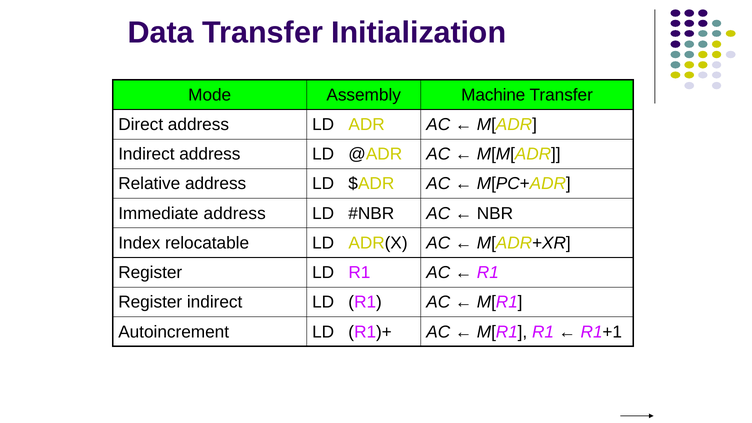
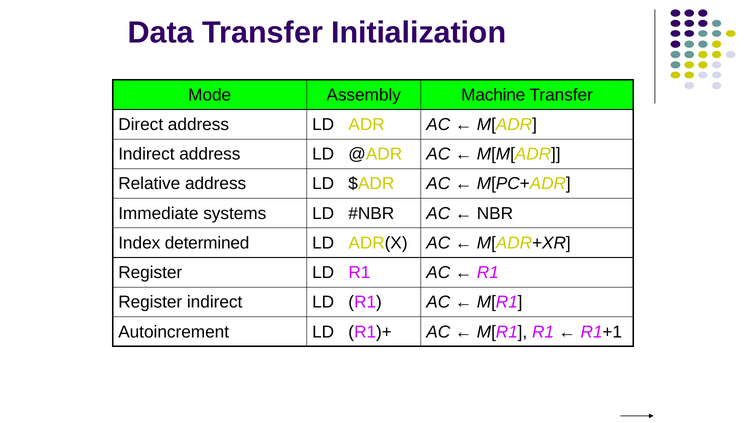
Immediate address: address -> systems (235, 213)
relocatable: relocatable -> determined (207, 243)
